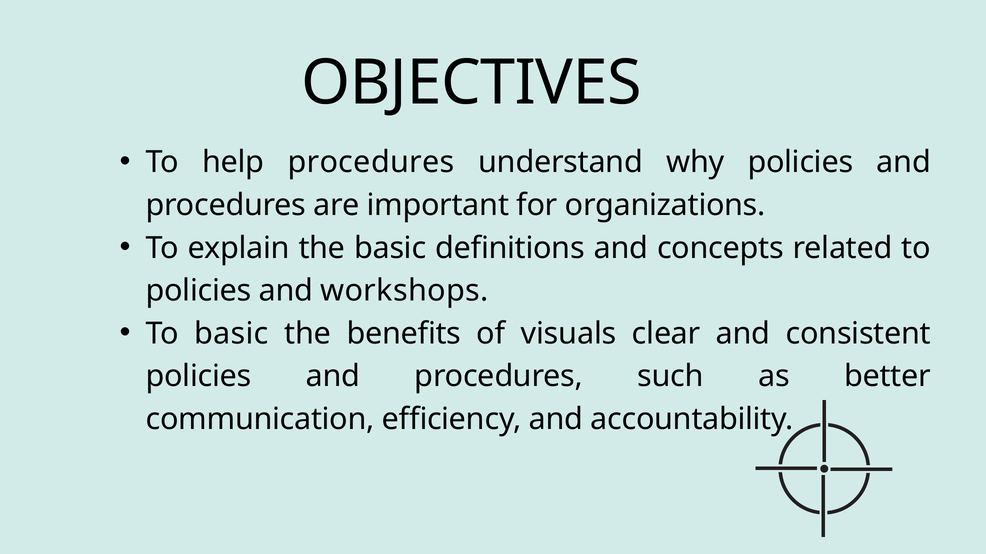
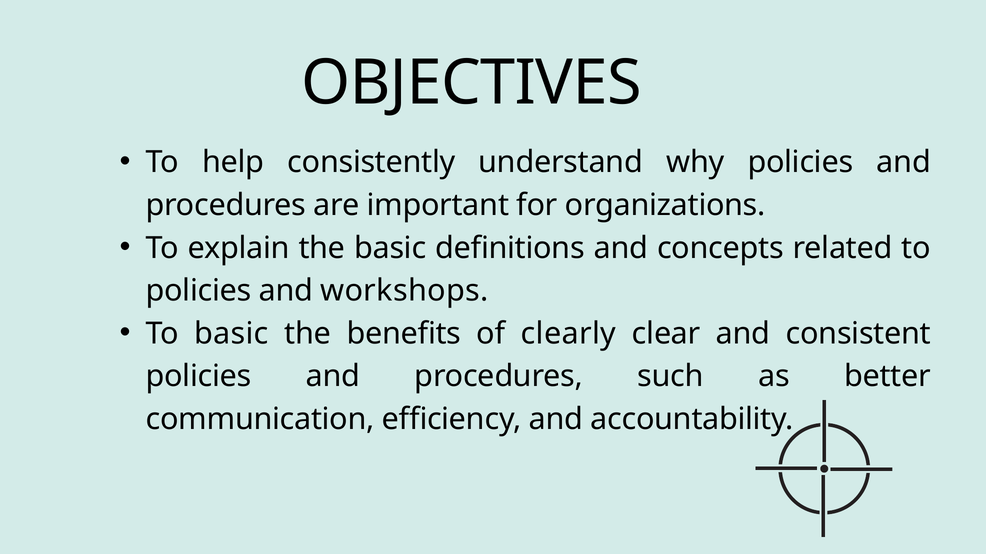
help procedures: procedures -> consistently (371, 163)
visuals: visuals -> clearly (568, 334)
